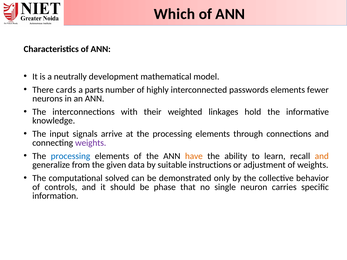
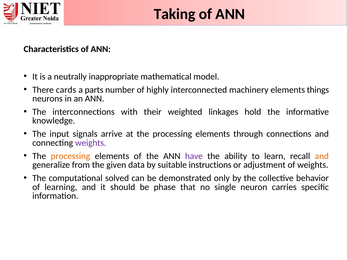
Which: Which -> Taking (175, 14)
development: development -> inappropriate (114, 77)
passwords: passwords -> machinery (249, 90)
fewer: fewer -> things (318, 90)
processing colour: blue -> orange (70, 156)
have colour: orange -> purple (194, 156)
controls: controls -> learning (61, 187)
